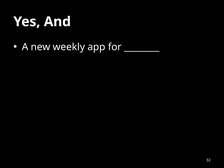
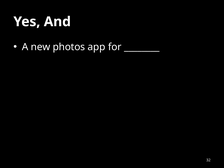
weekly: weekly -> photos (69, 47)
